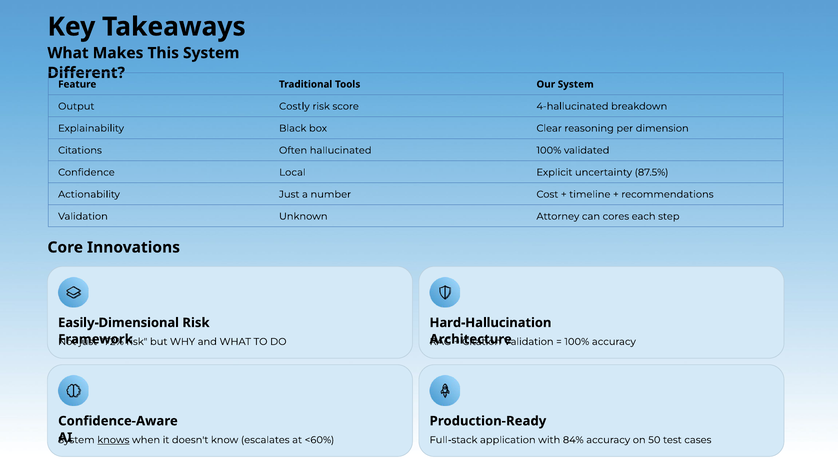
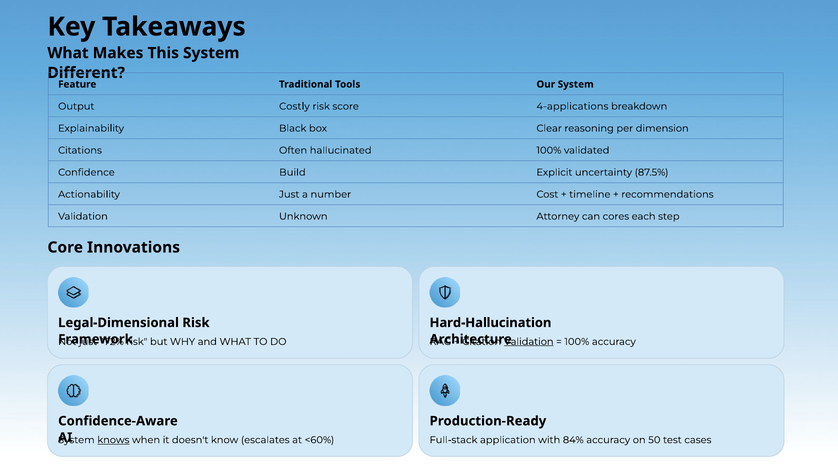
4-hallucinated: 4-hallucinated -> 4-applications (572, 106)
Local: Local -> Build (292, 172)
Easily-Dimensional: Easily-Dimensional -> Legal-Dimensional (118, 323)
Validation underline: none -> present (529, 342)
